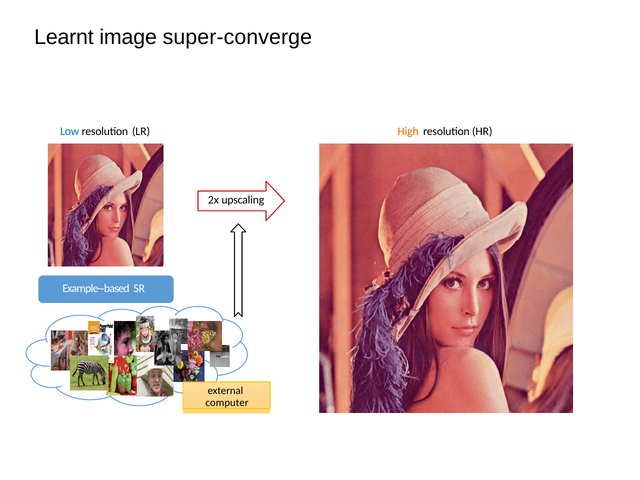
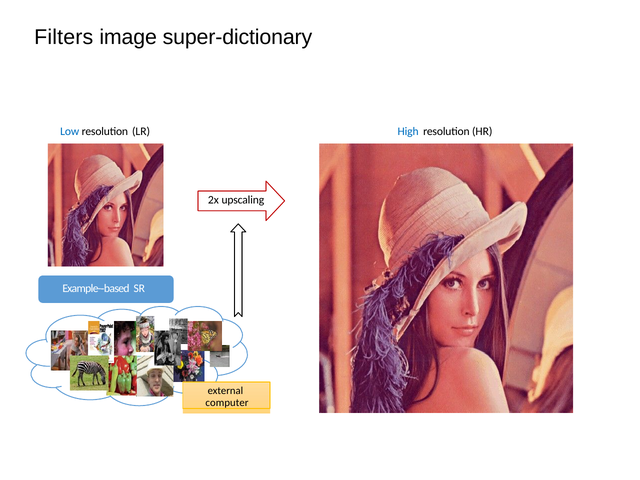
Learnt: Learnt -> Filters (64, 37)
super-converge: super-converge -> super-dictionary (237, 37)
High colour: orange -> blue (408, 132)
